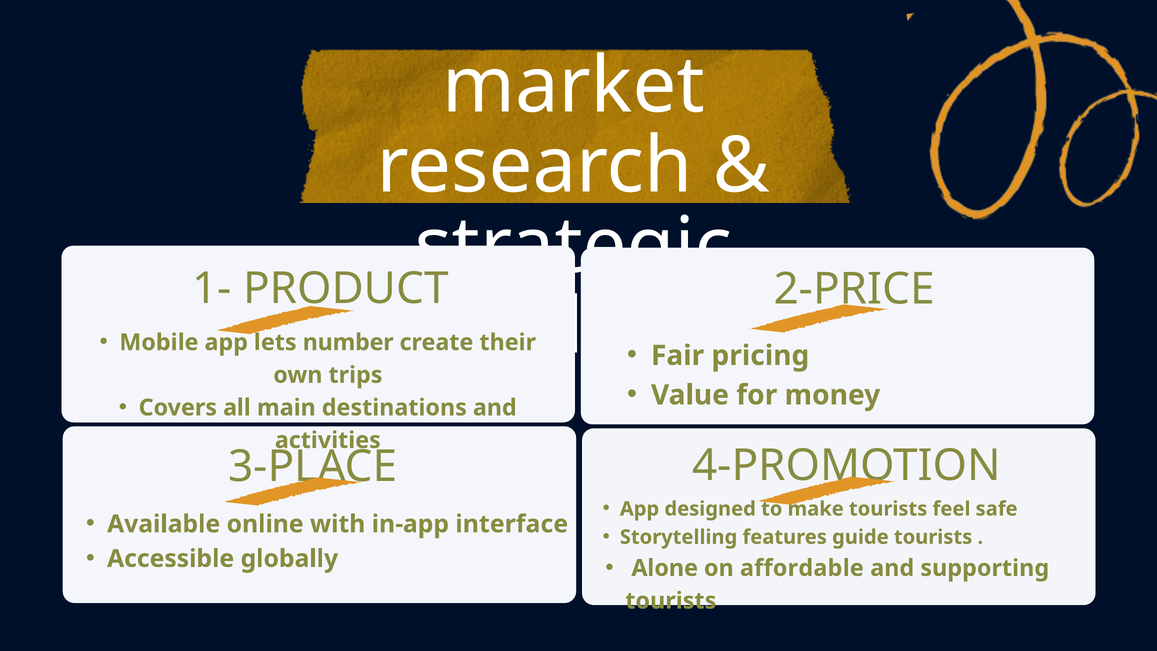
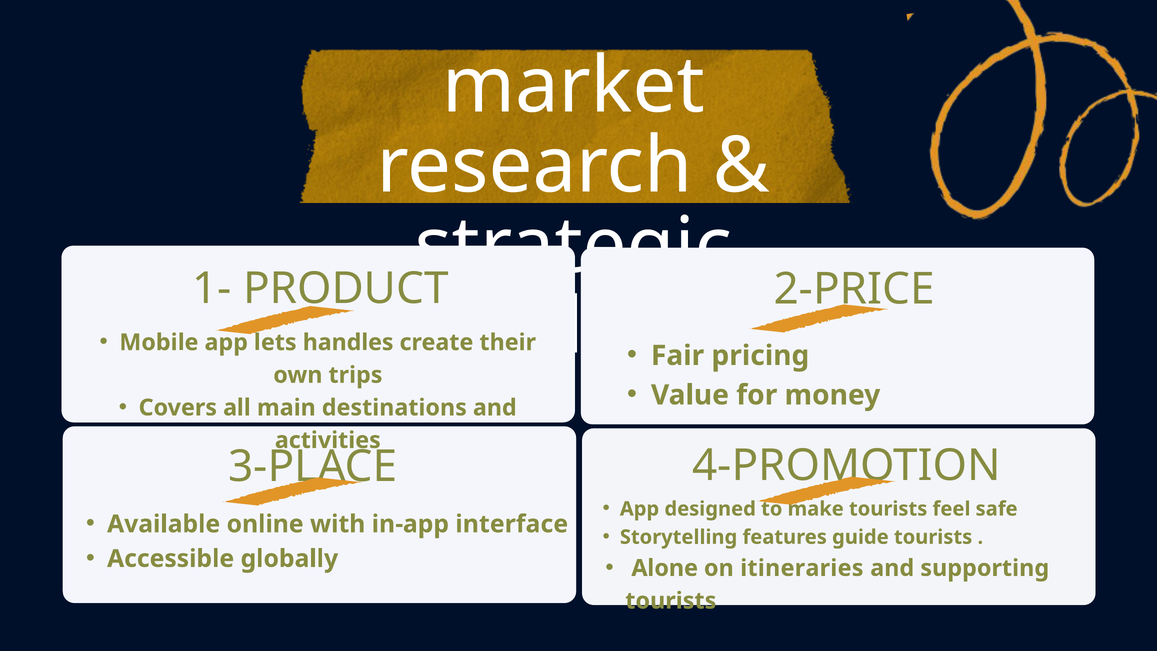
number: number -> handles (348, 342)
affordable: affordable -> itineraries (802, 568)
